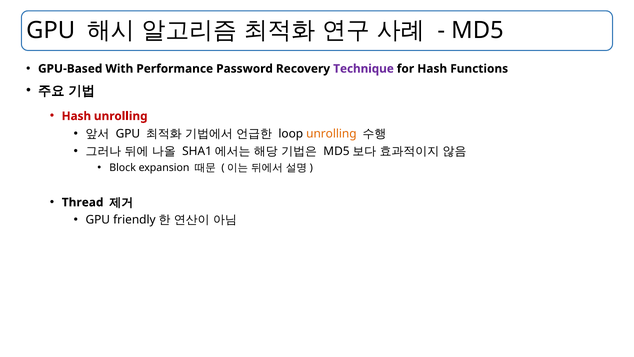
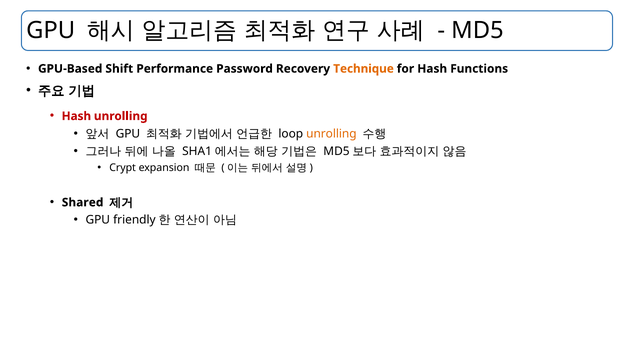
With: With -> Shift (119, 69)
Technique colour: purple -> orange (364, 69)
Block: Block -> Crypt (123, 168)
Thread: Thread -> Shared (83, 202)
